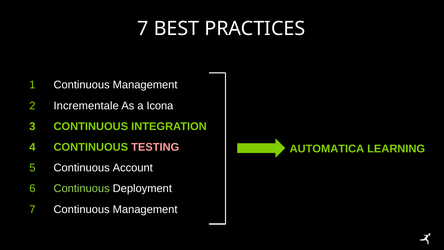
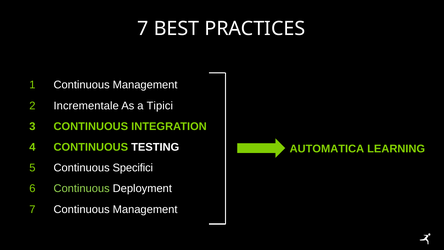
Icona: Icona -> Tipici (160, 106)
TESTING colour: pink -> white (155, 147)
Account: Account -> Specifici (133, 168)
